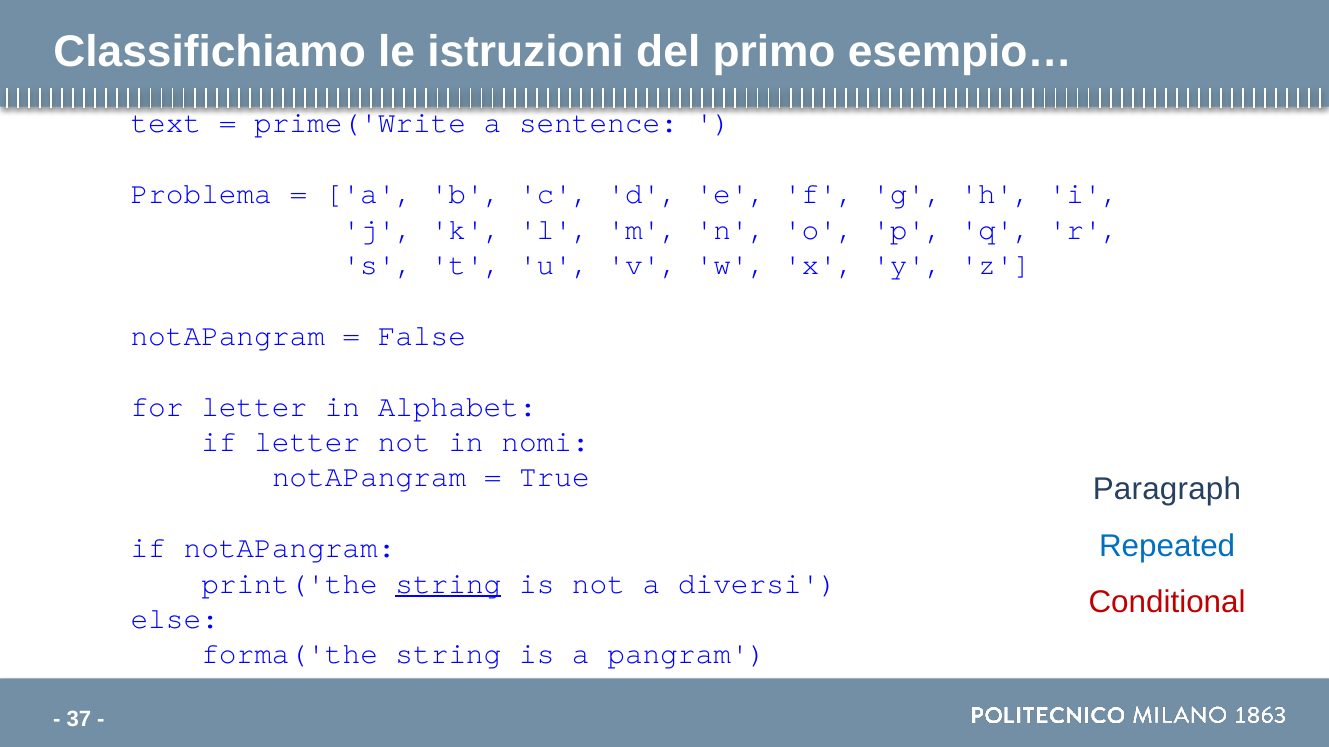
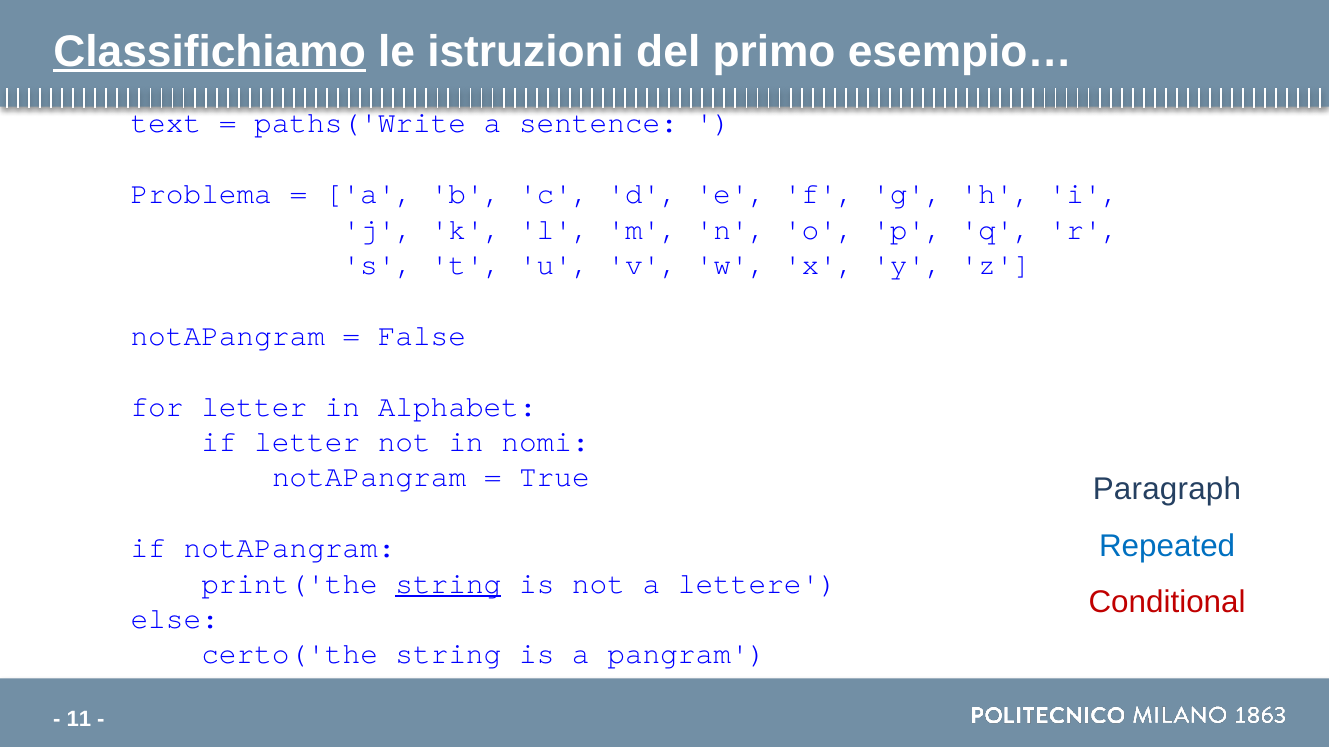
Classifichiamo underline: none -> present (210, 52)
prime('Write: prime('Write -> paths('Write (360, 123)
diversi: diversi -> lettere (757, 584)
forma('the: forma('the -> certo('the (290, 655)
37: 37 -> 11 (79, 720)
